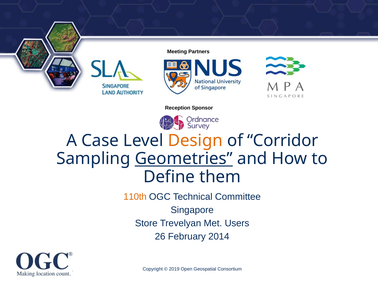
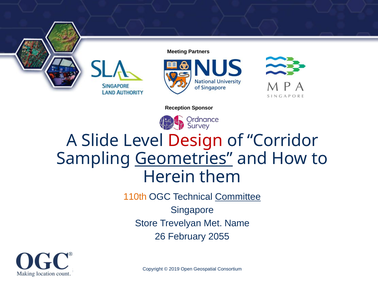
Case: Case -> Slide (100, 141)
Design colour: orange -> red (195, 141)
Define: Define -> Herein (169, 177)
Committee underline: none -> present (238, 197)
Users: Users -> Name (237, 224)
2014: 2014 -> 2055 (219, 237)
